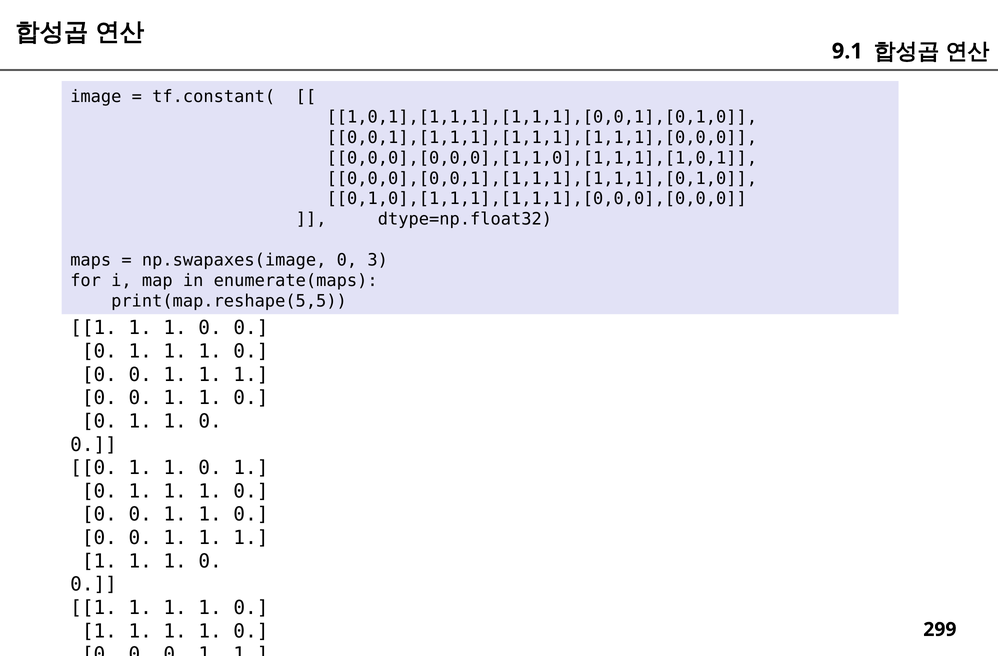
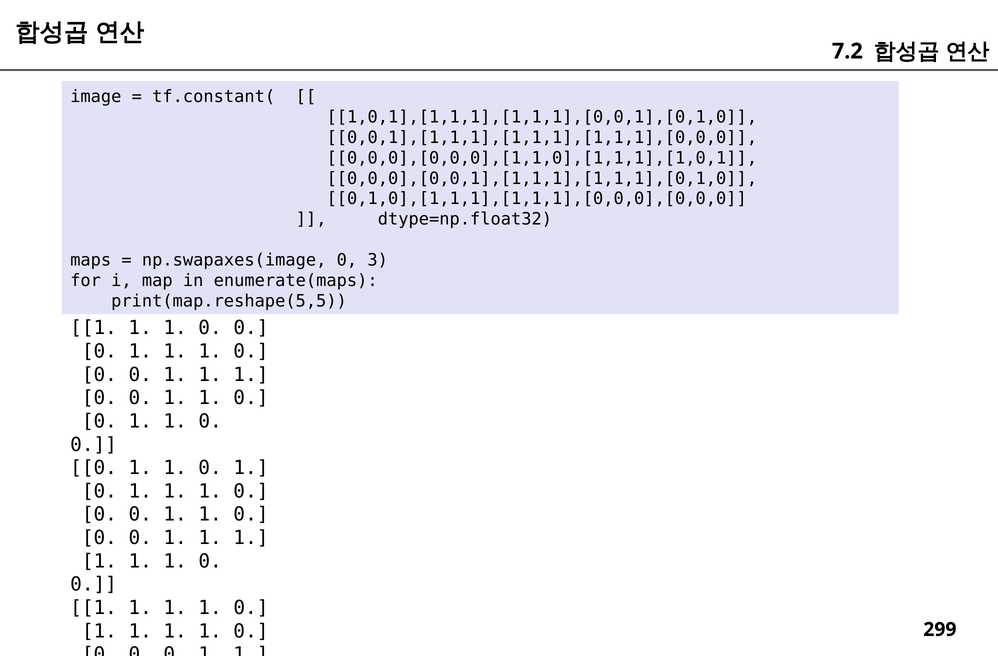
9.1: 9.1 -> 7.2 (847, 51)
